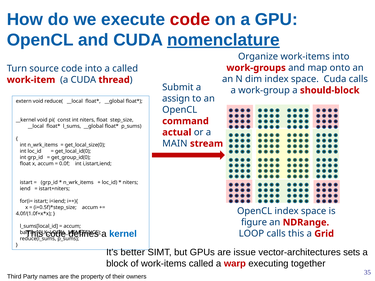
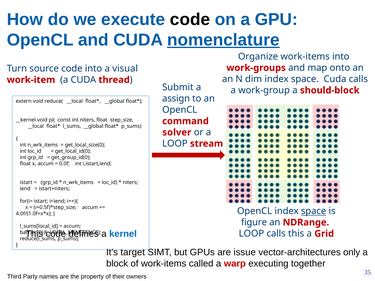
code colour: red -> black (190, 19)
a called: called -> visual (125, 69)
actual: actual -> solver (177, 132)
MAIN: MAIN -> LOOP (175, 144)
space underline: none -> present (314, 211)
better: better -> target (133, 253)
sets: sets -> only (352, 253)
